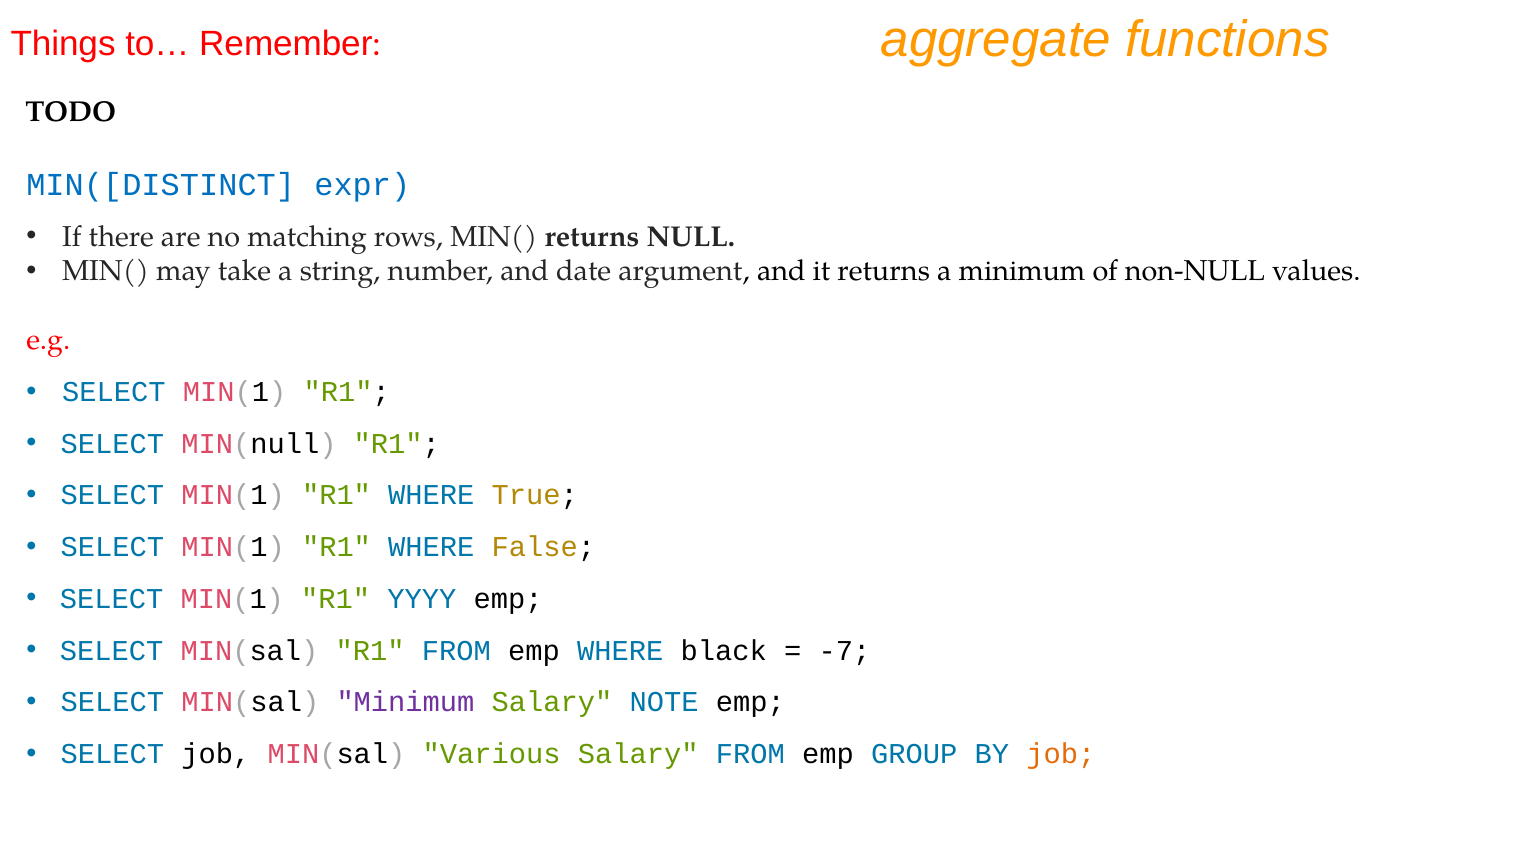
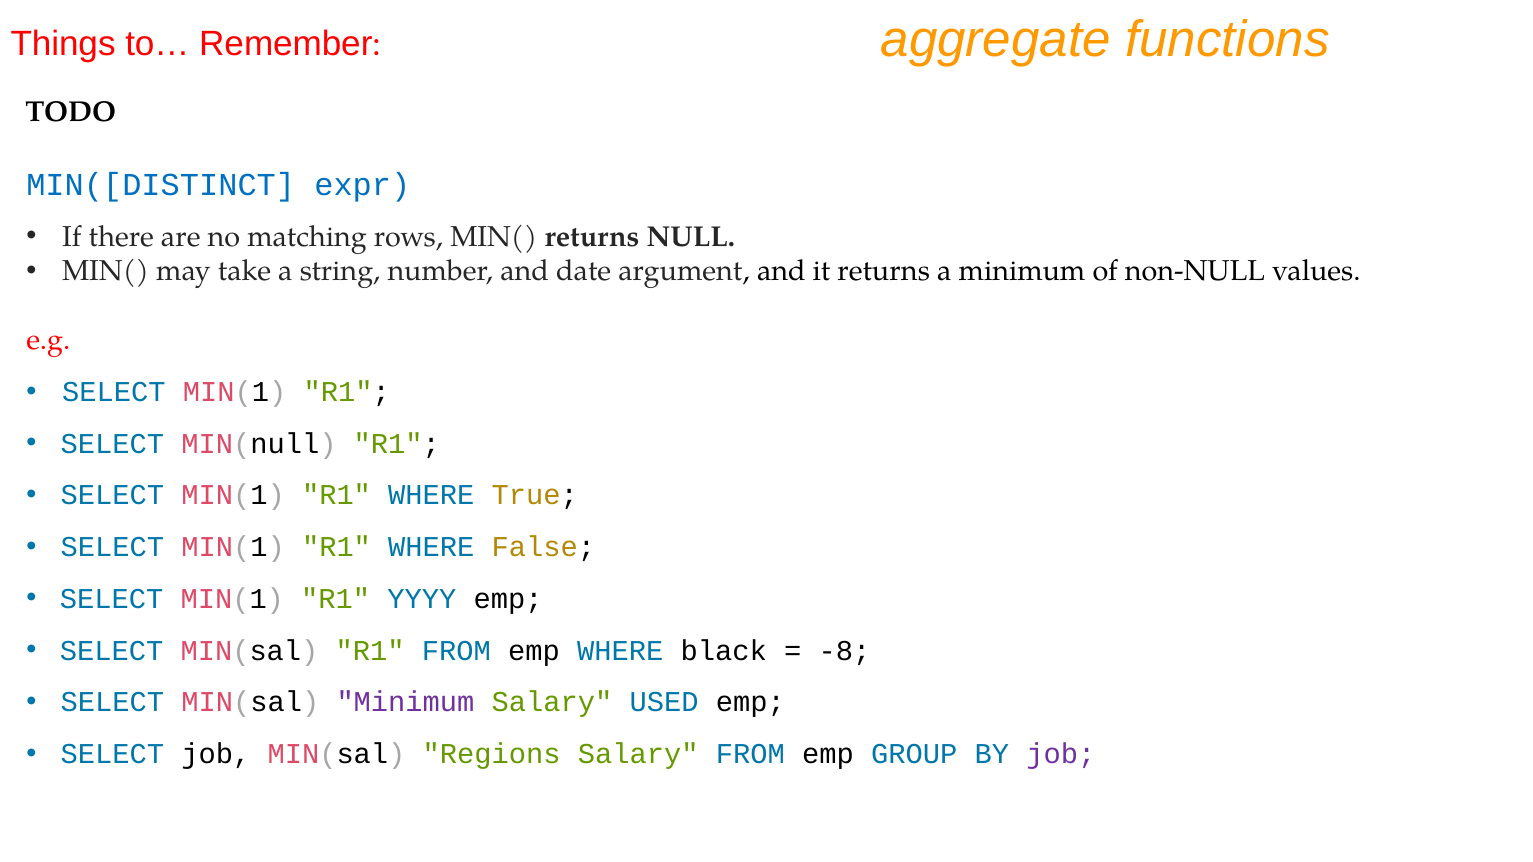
-7: -7 -> -8 (844, 651)
NOTE: NOTE -> USED (664, 703)
Various: Various -> Regions (492, 754)
job colour: orange -> purple (1061, 754)
